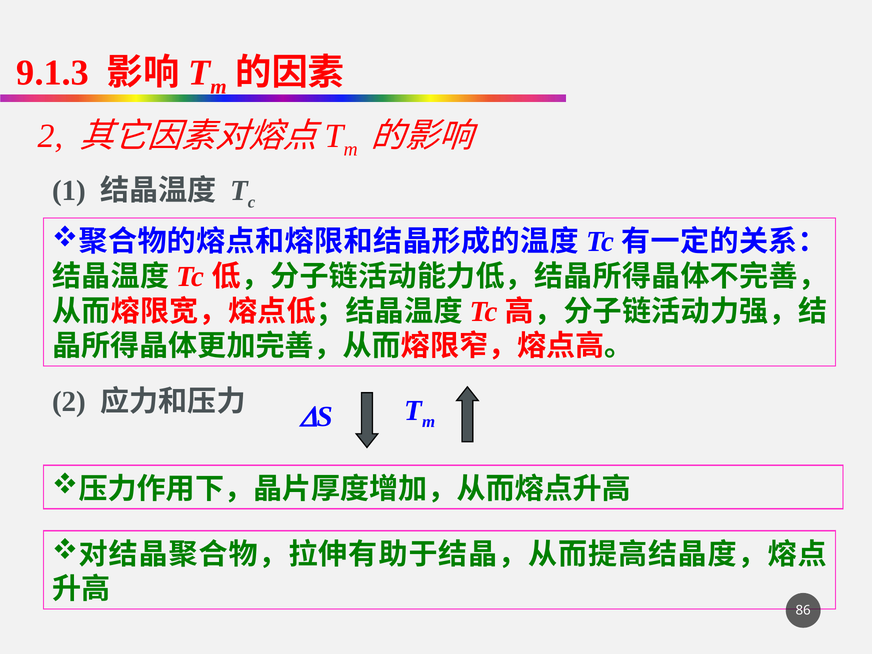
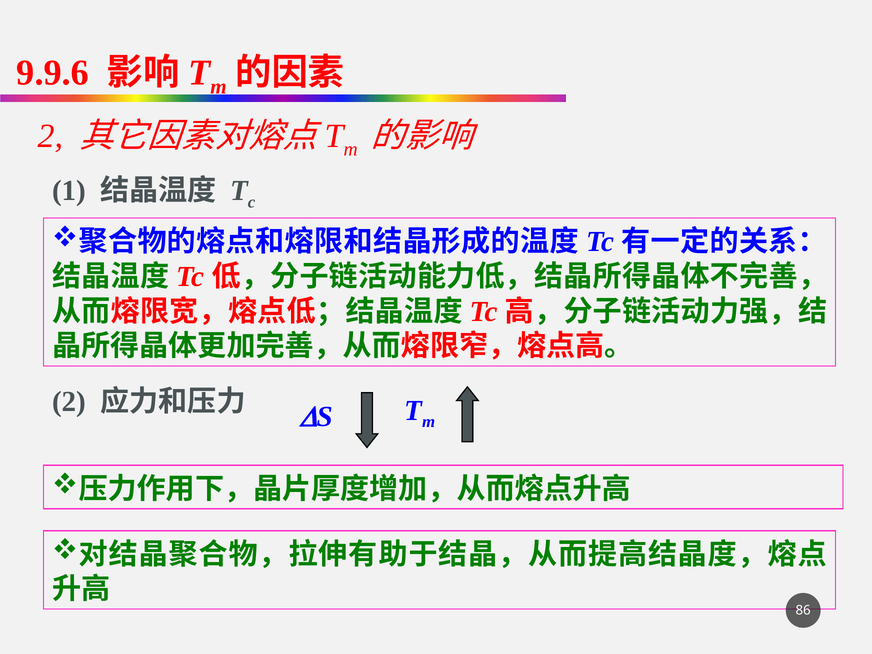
9.1.3: 9.1.3 -> 9.9.6 (53, 73)
